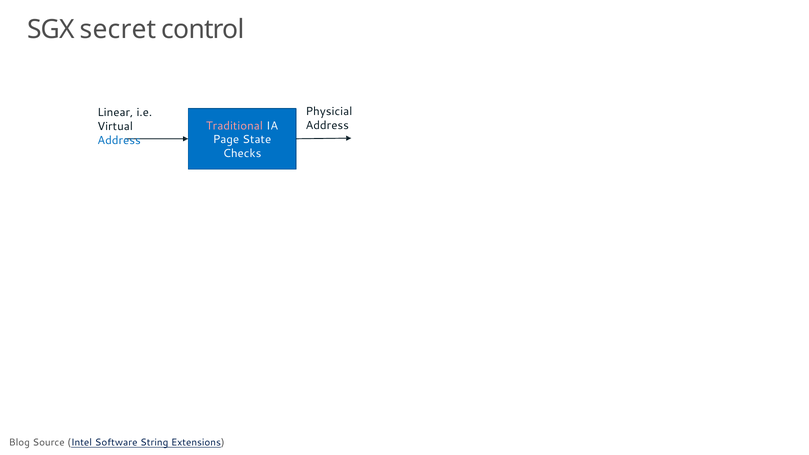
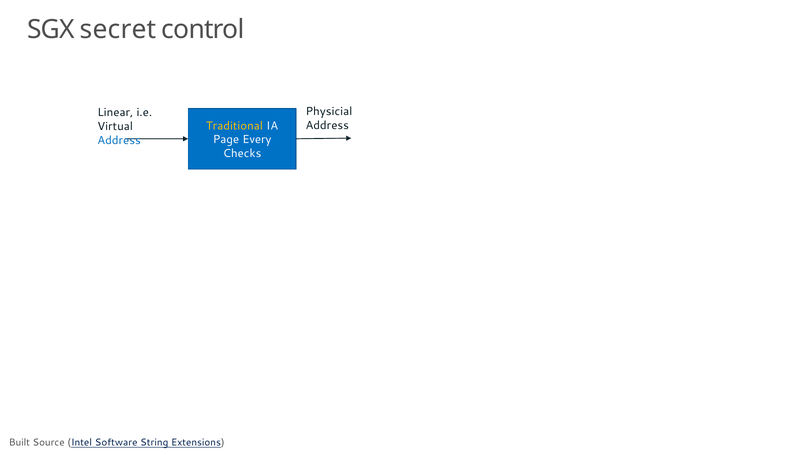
Traditional colour: pink -> yellow (234, 126)
State: State -> Every (257, 140)
Blog: Blog -> Built (19, 442)
